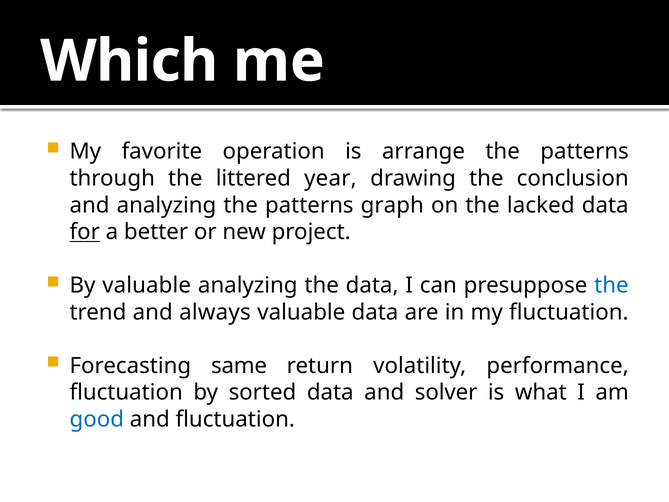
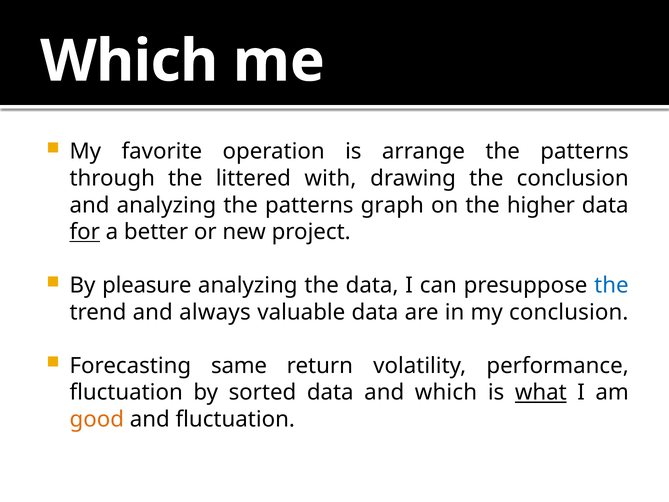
year: year -> with (330, 178)
lacked: lacked -> higher (541, 205)
By valuable: valuable -> pleasure (147, 285)
my fluctuation: fluctuation -> conclusion (569, 312)
and solver: solver -> which (446, 392)
what underline: none -> present (541, 392)
good colour: blue -> orange (97, 419)
